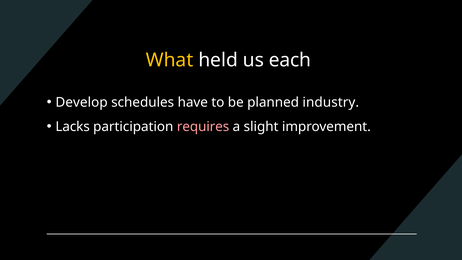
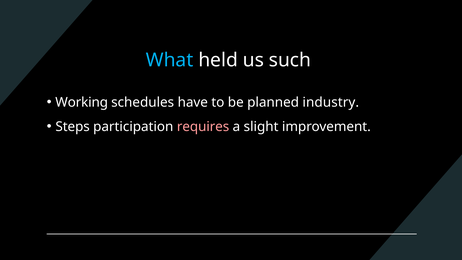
What colour: yellow -> light blue (170, 60)
each: each -> such (290, 60)
Develop: Develop -> Working (82, 102)
Lacks: Lacks -> Steps (73, 127)
